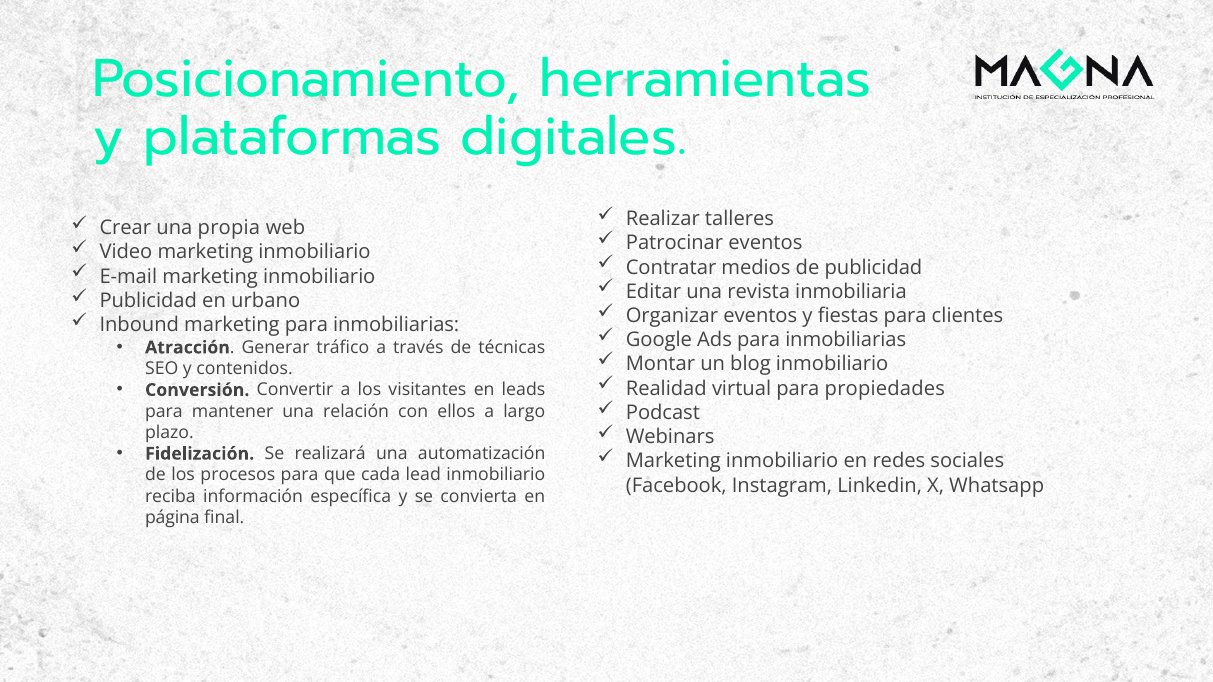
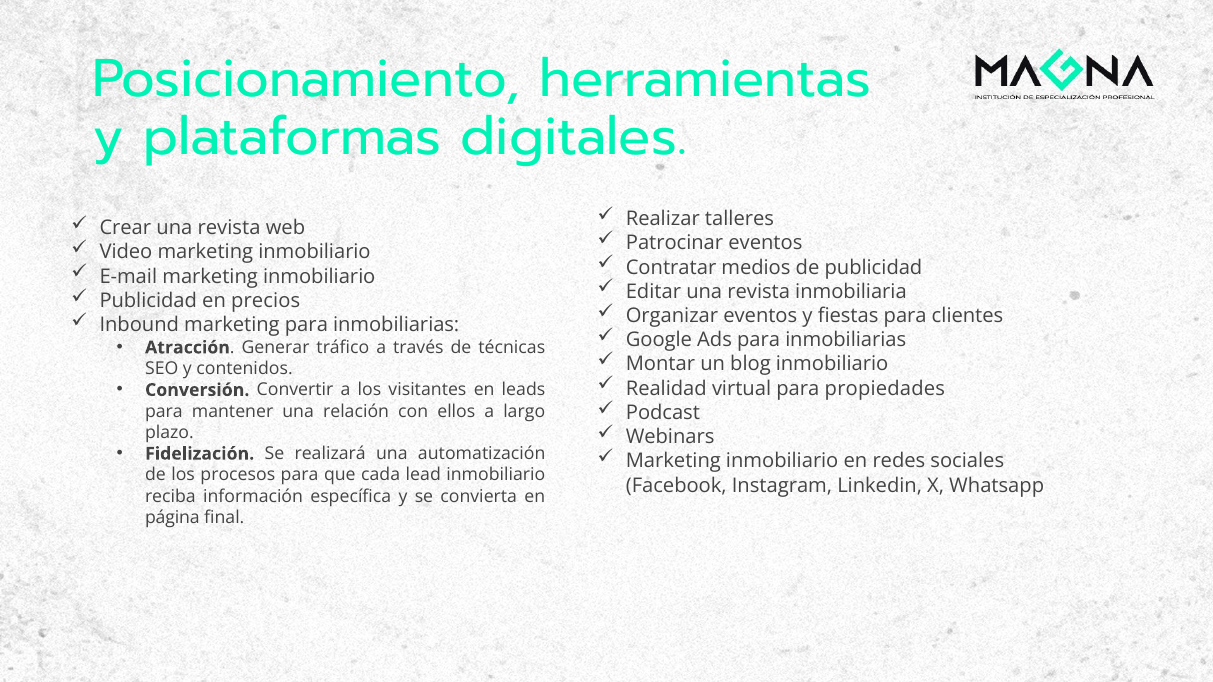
Crear una propia: propia -> revista (229, 228)
urbano: urbano -> precios (266, 301)
